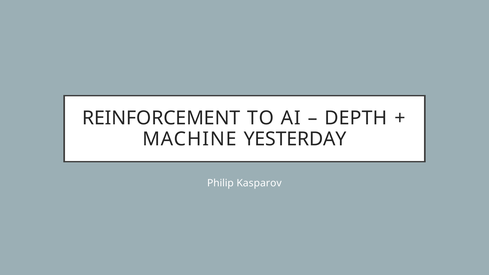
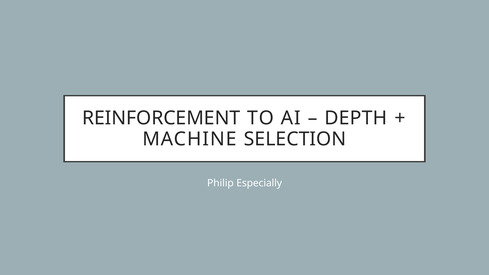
YESTERDAY: YESTERDAY -> SELECTION (295, 139)
Kasparov: Kasparov -> Especially (259, 183)
